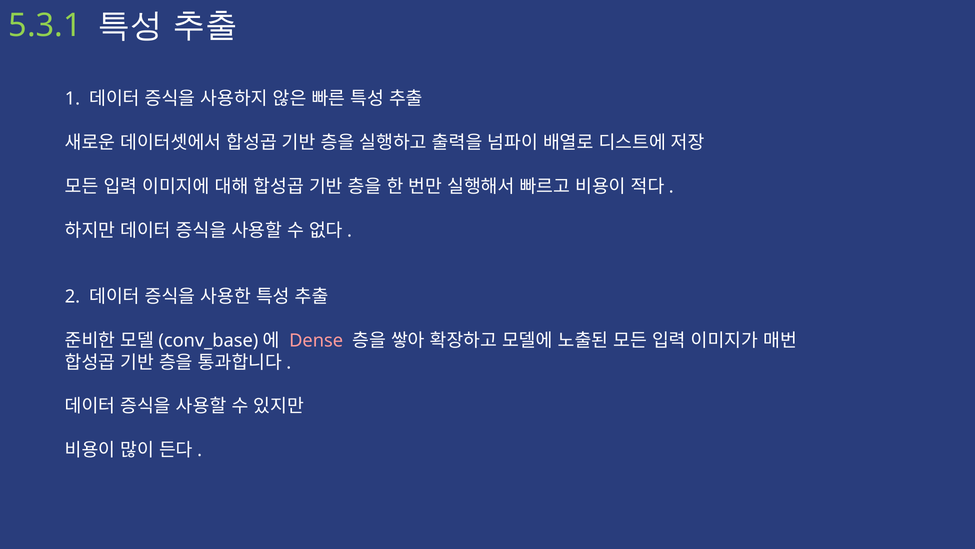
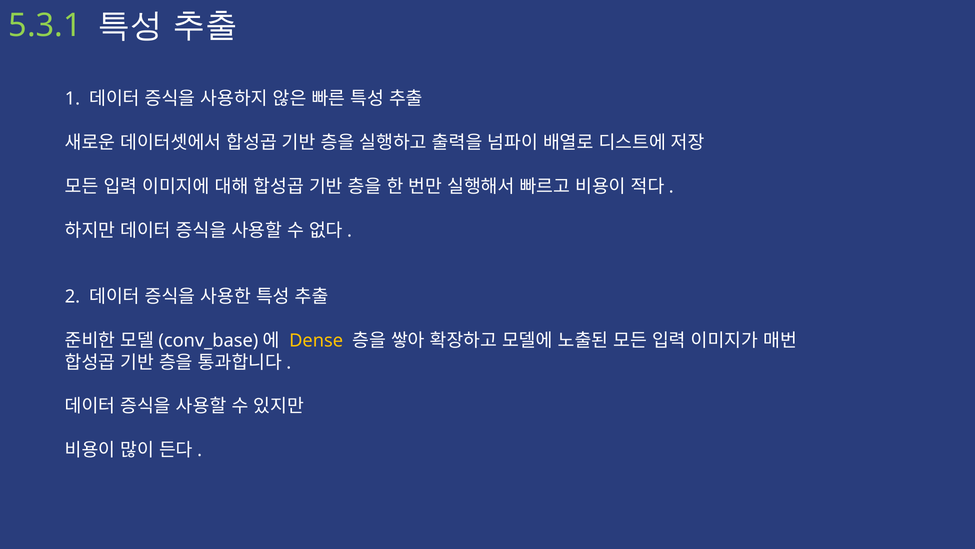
Dense colour: pink -> yellow (316, 340)
